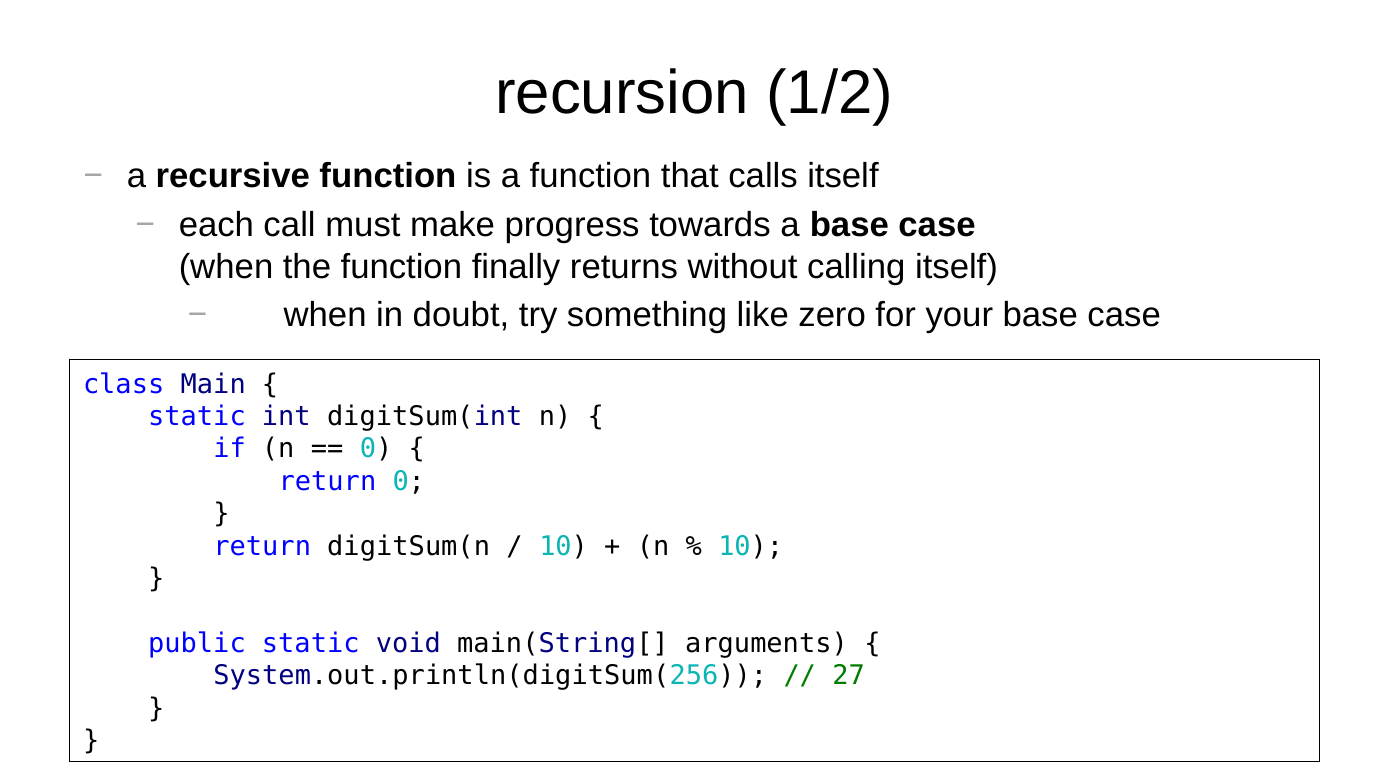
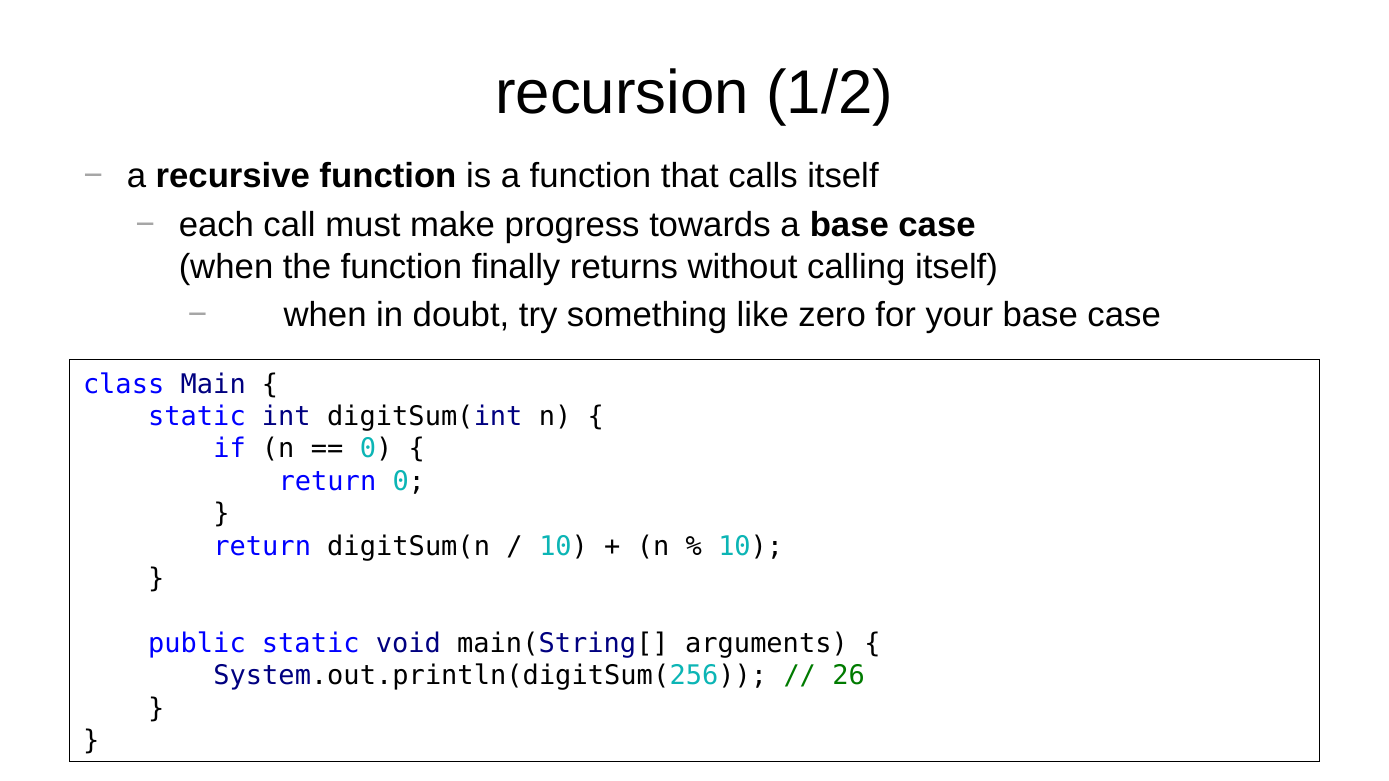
27: 27 -> 26 (849, 676)
